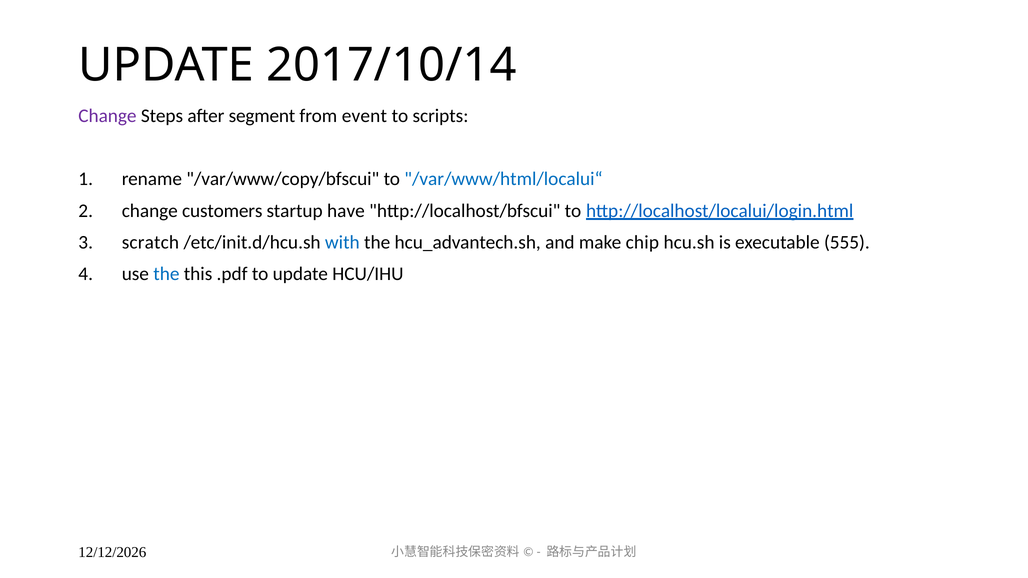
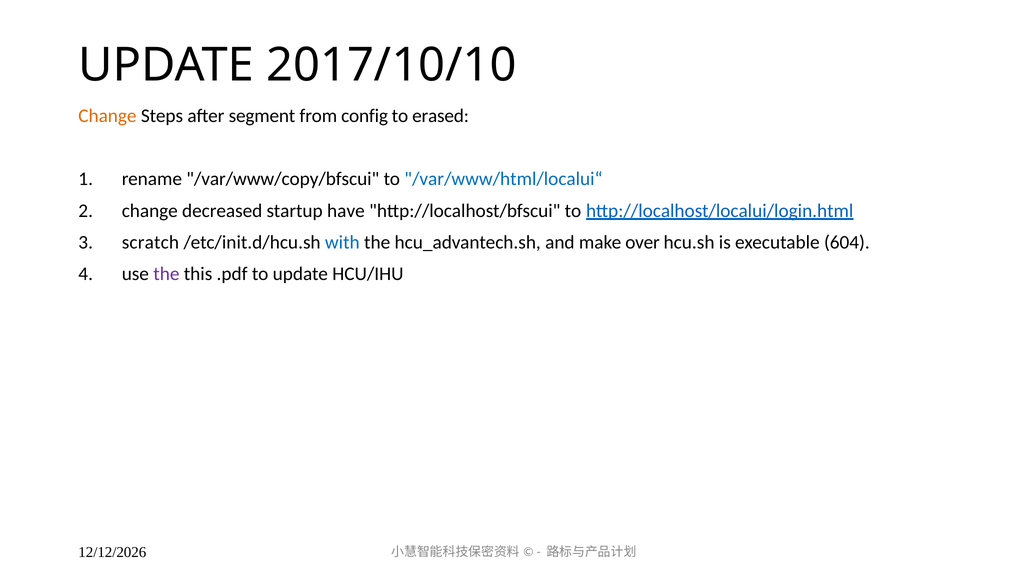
2017/10/14: 2017/10/14 -> 2017/10/10 (392, 65)
Change colour: purple -> orange (107, 116)
event: event -> config (365, 116)
scripts: scripts -> erased (441, 116)
customers: customers -> decreased (222, 211)
chip: chip -> over (643, 242)
555: 555 -> 604 (847, 242)
the colour: blue -> purple (166, 274)
